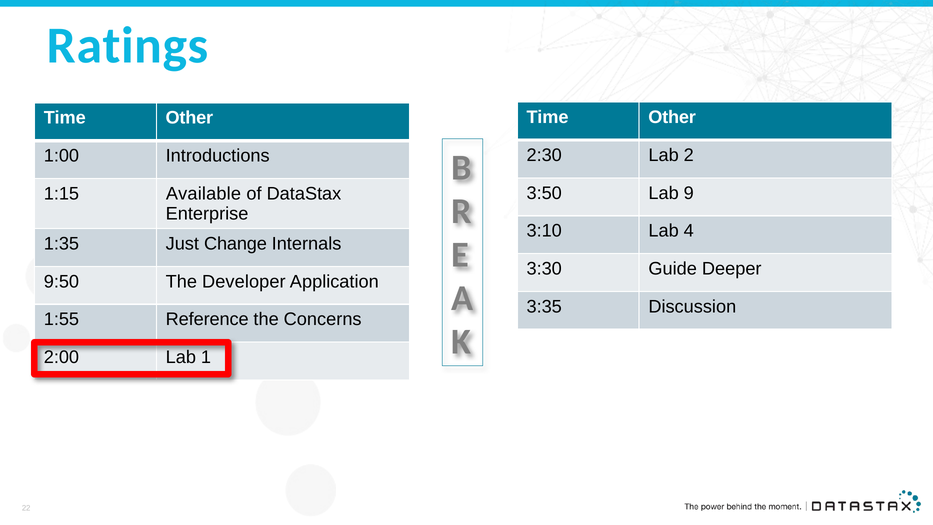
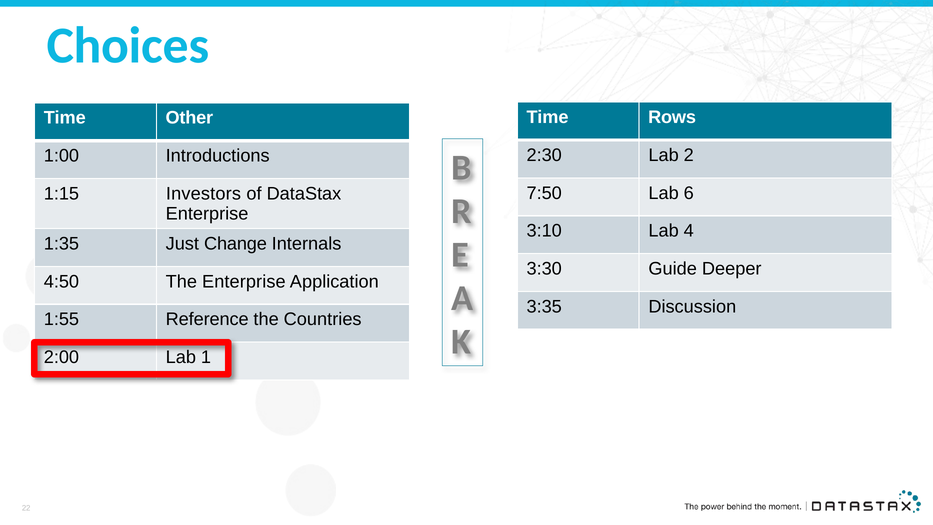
Ratings: Ratings -> Choices (128, 46)
Other: Other -> Rows (672, 117)
3:50: 3:50 -> 7:50 (544, 193)
9: 9 -> 6 (689, 193)
Available: Available -> Investors (203, 194)
9:50: 9:50 -> 4:50 (61, 282)
The Developer: Developer -> Enterprise (244, 282)
Concerns: Concerns -> Countries (323, 319)
